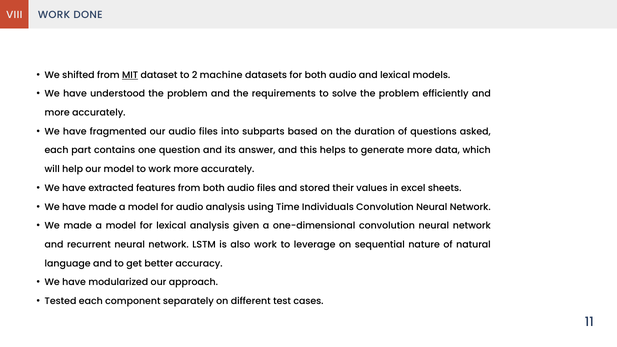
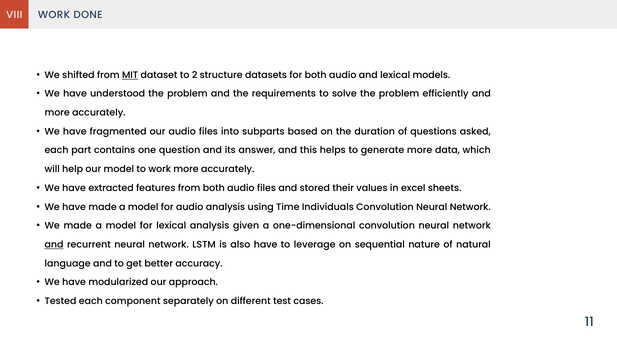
machine: machine -> structure (221, 75)
and underline: none -> present (54, 245)
also work: work -> have (266, 245)
